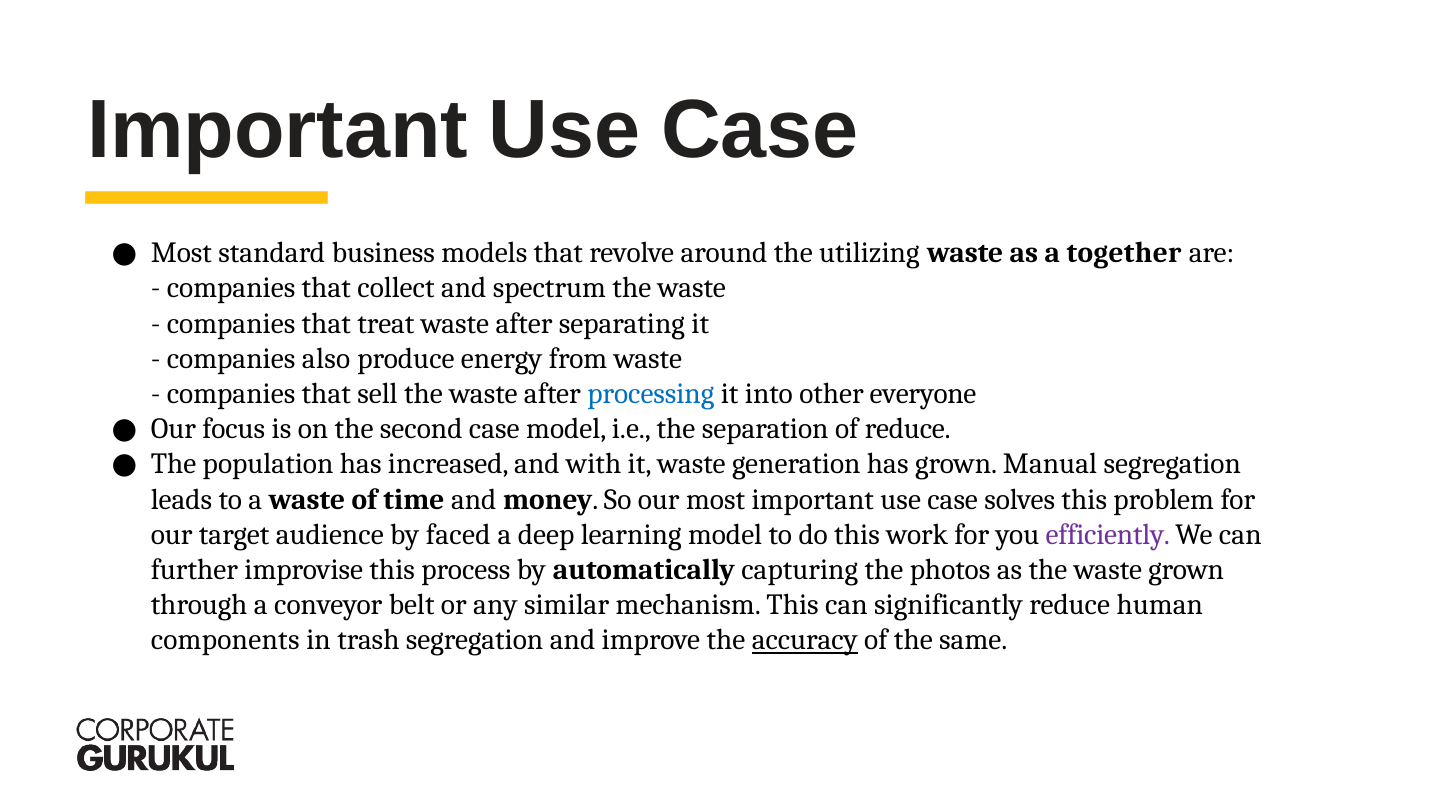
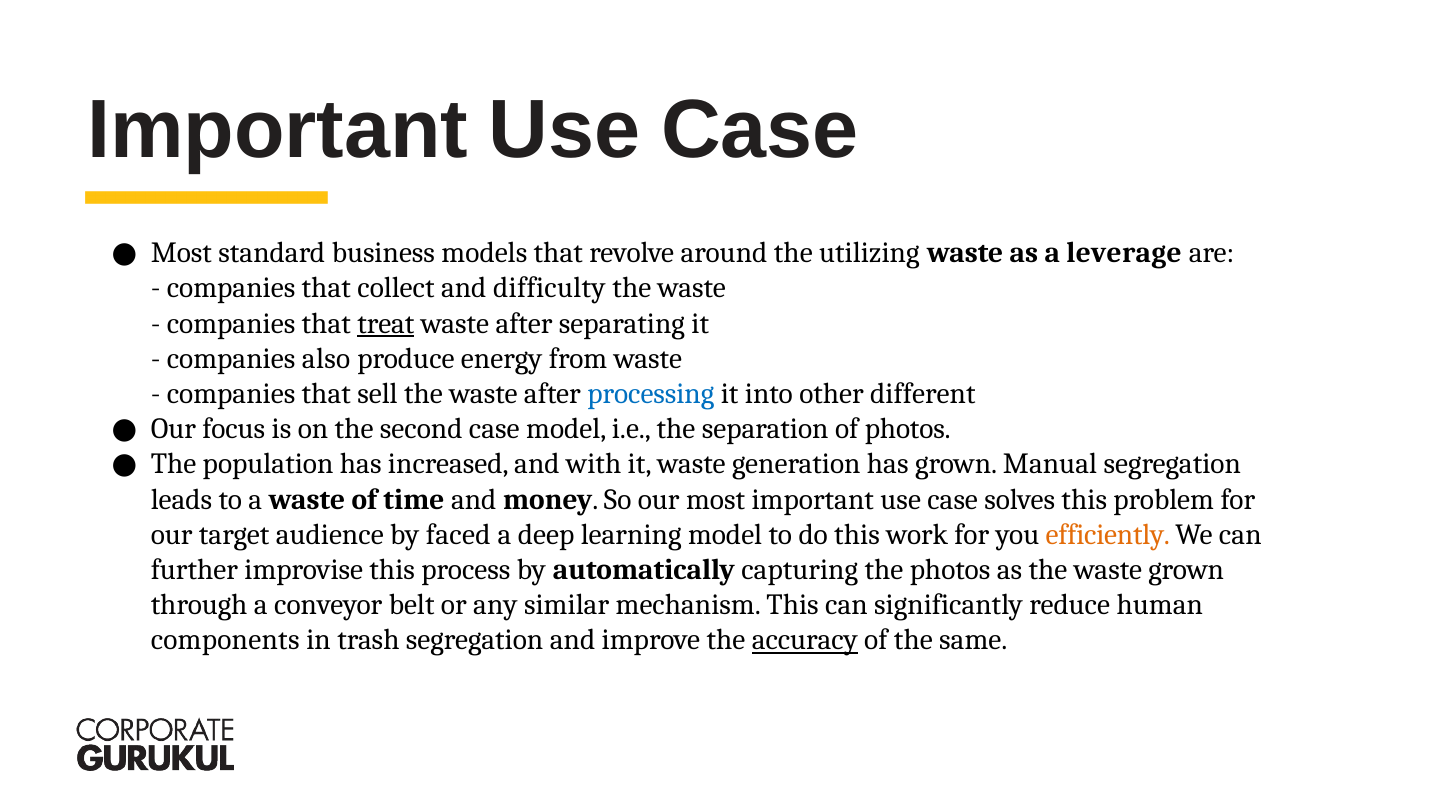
together: together -> leverage (1124, 253)
spectrum: spectrum -> difficulty (549, 288)
treat underline: none -> present (386, 323)
everyone: everyone -> different (923, 394)
of reduce: reduce -> photos (908, 429)
efficiently colour: purple -> orange (1108, 535)
